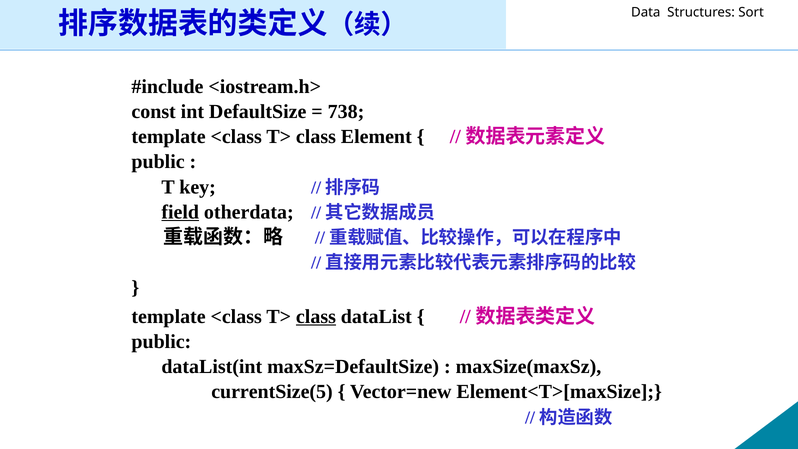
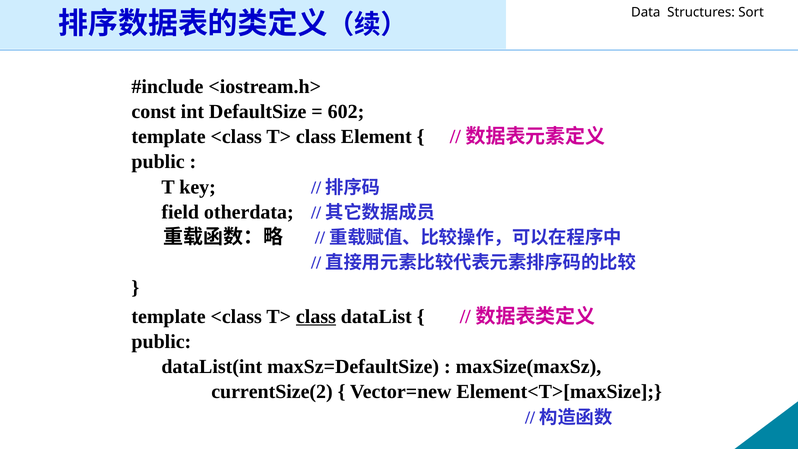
738: 738 -> 602 (346, 112)
field underline: present -> none (180, 212)
currentSize(5: currentSize(5 -> currentSize(2 (272, 392)
